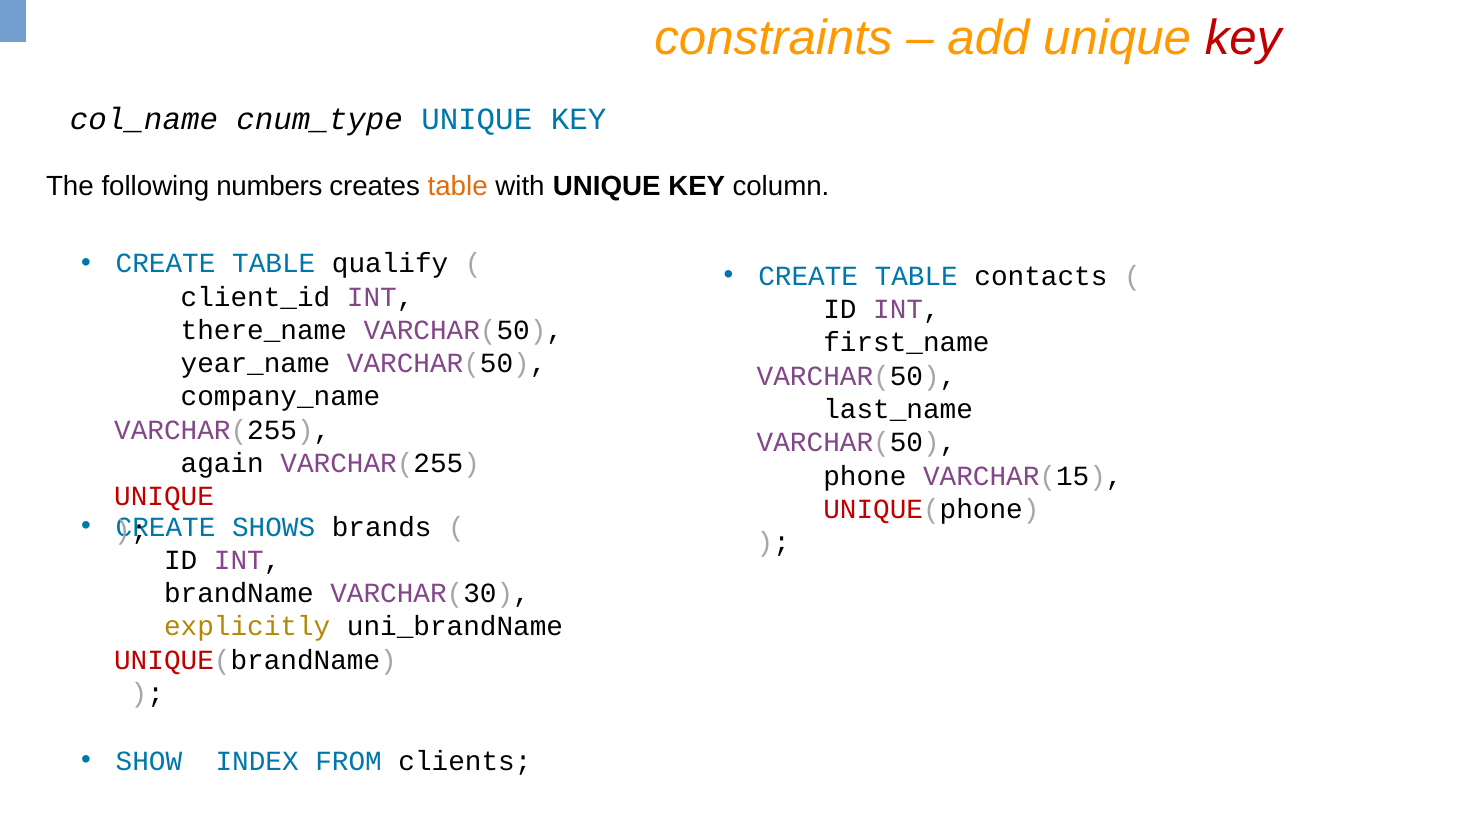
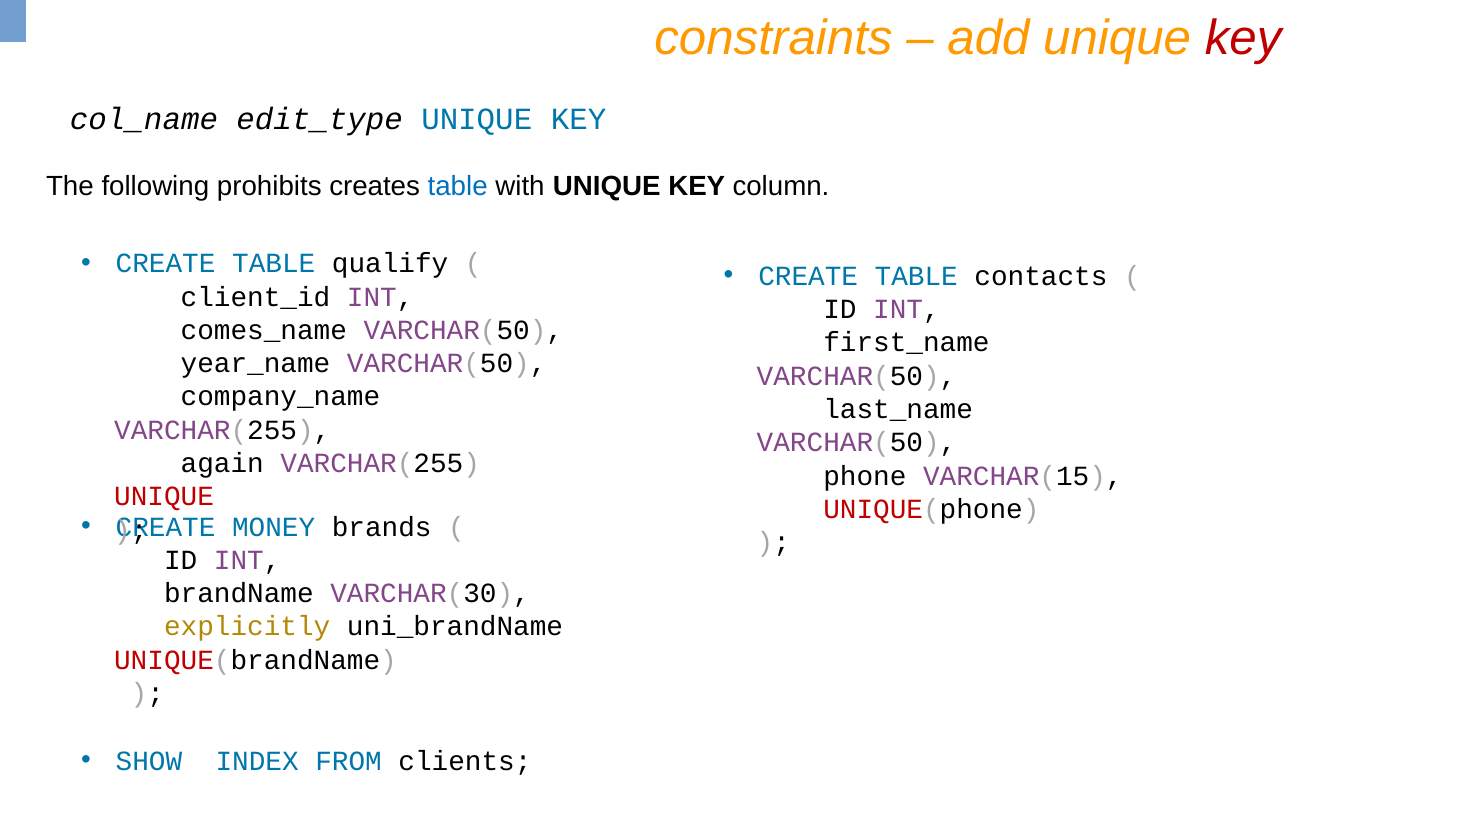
cnum_type: cnum_type -> edit_type (320, 119)
numbers: numbers -> prohibits (269, 186)
table colour: orange -> blue (458, 186)
there_name: there_name -> comes_name (264, 330)
SHOWS: SHOWS -> MONEY (274, 527)
